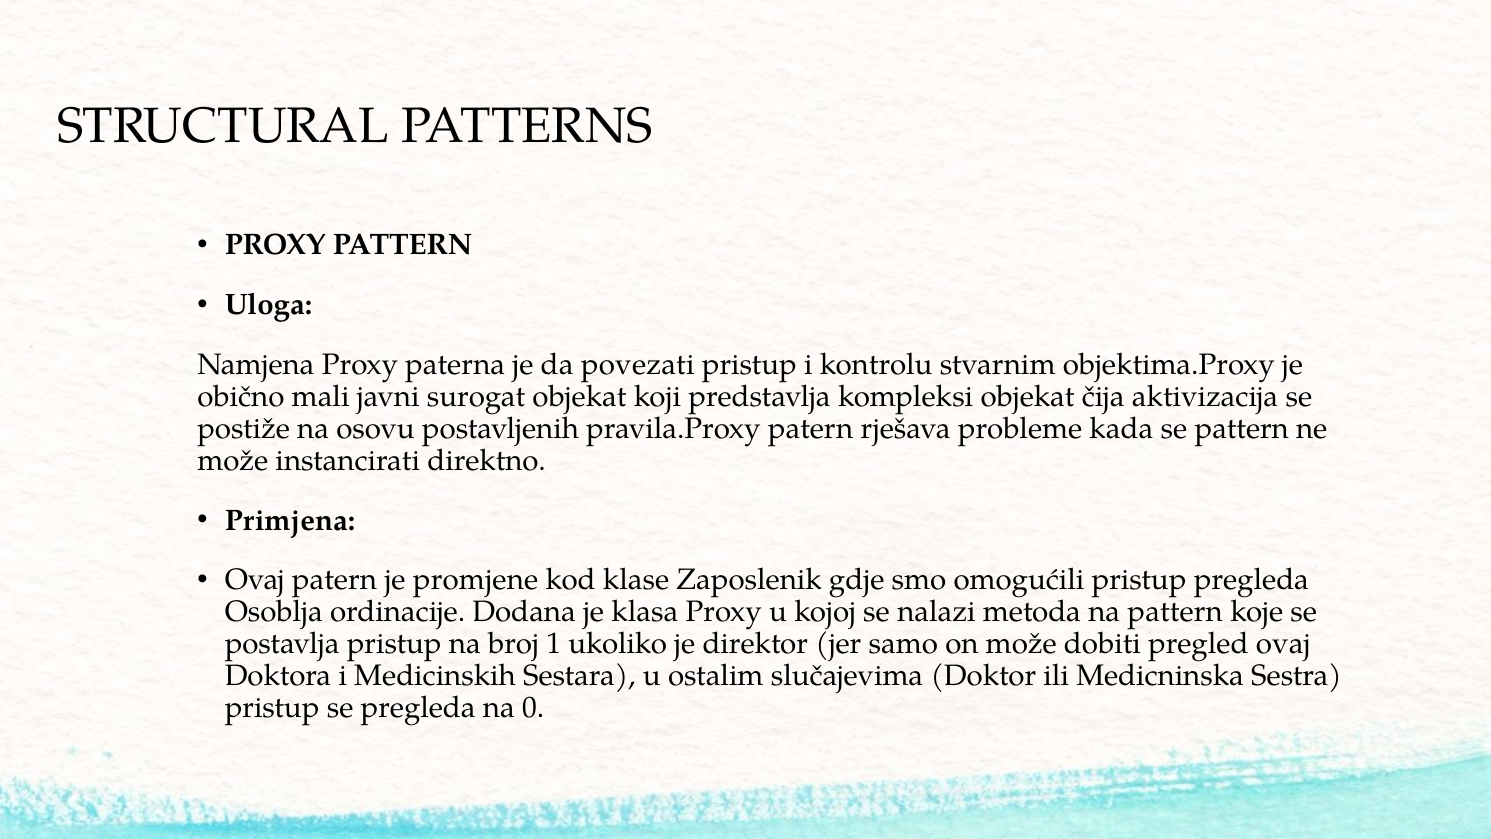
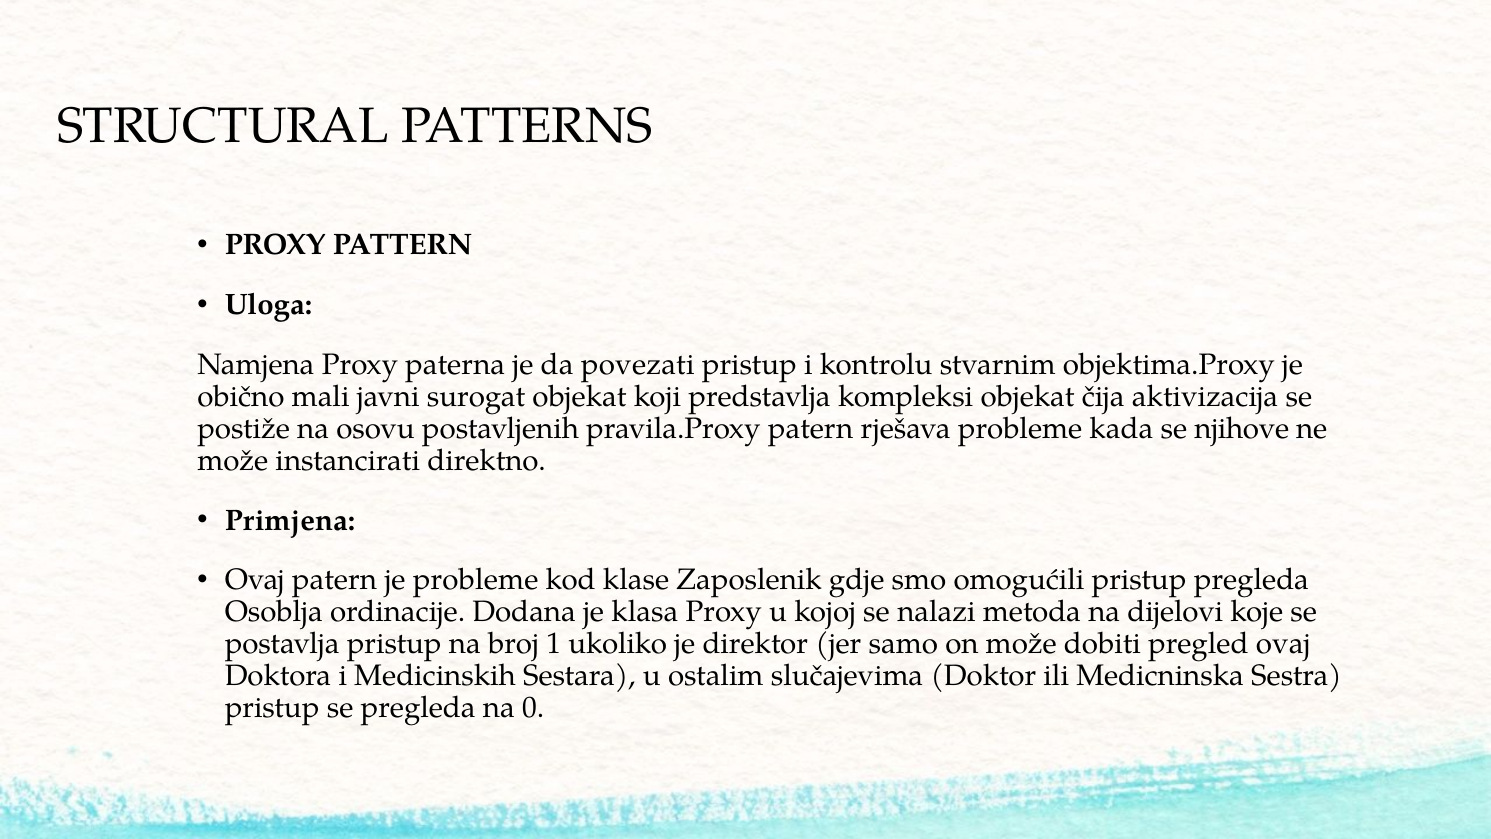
se pattern: pattern -> njihove (1242, 429)
je promjene: promjene -> probleme (476, 580)
na pattern: pattern -> dijelovi (1175, 612)
